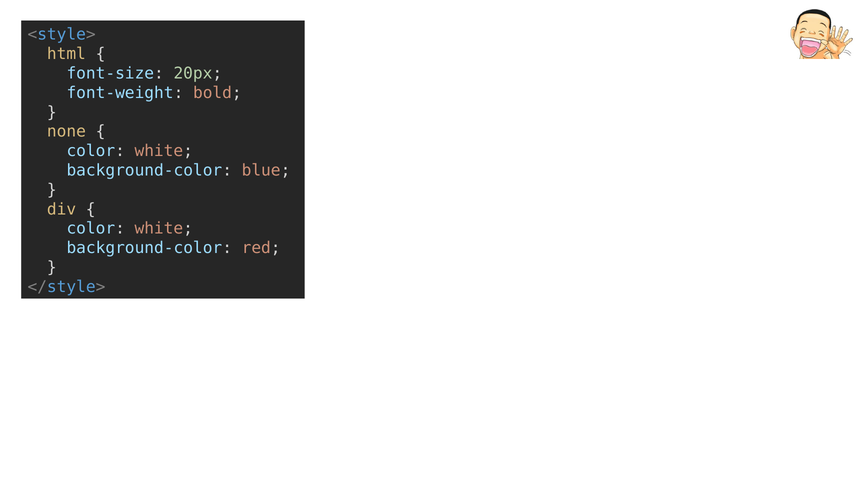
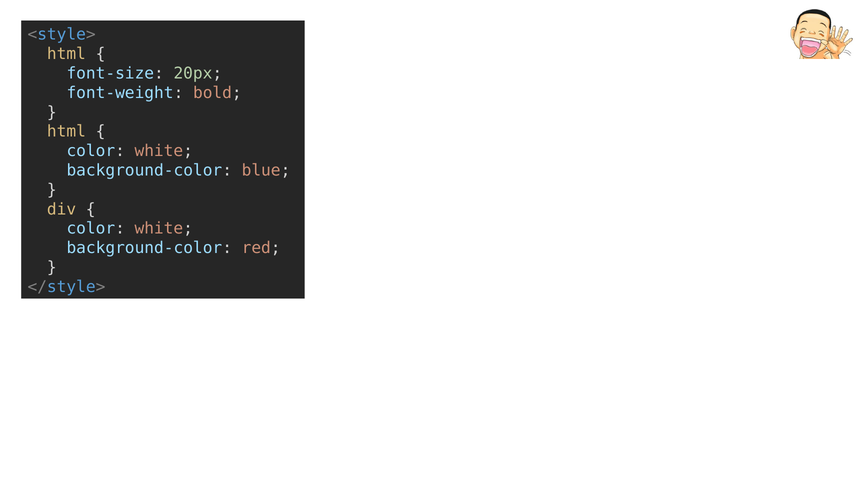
none: none -> html (66, 132)
